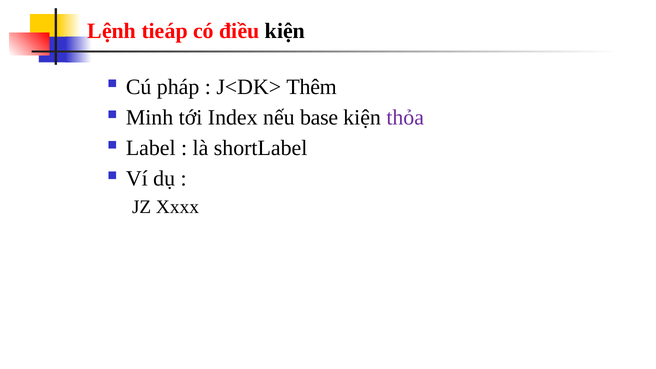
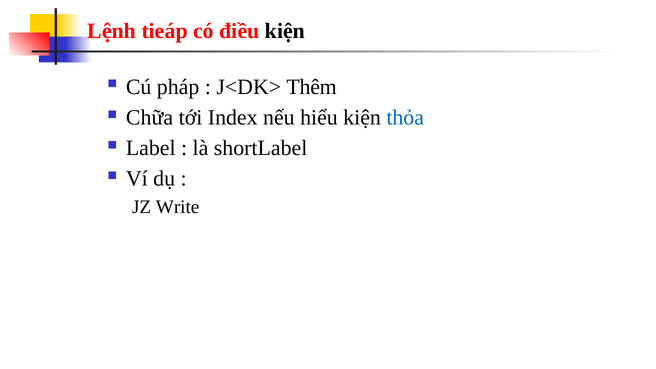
Minh: Minh -> Chữa (150, 117)
base: base -> hiểu (319, 117)
thỏa colour: purple -> blue (405, 117)
Xxxx: Xxxx -> Write (178, 207)
